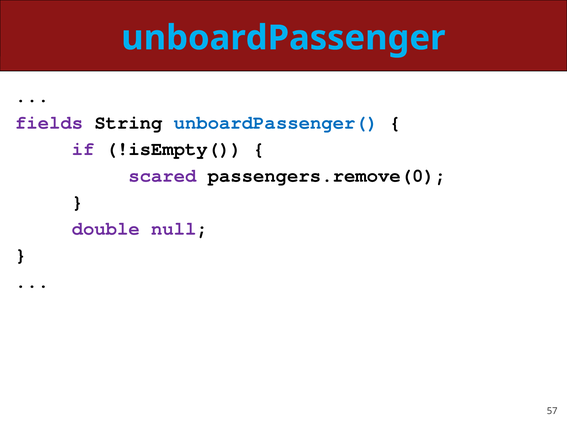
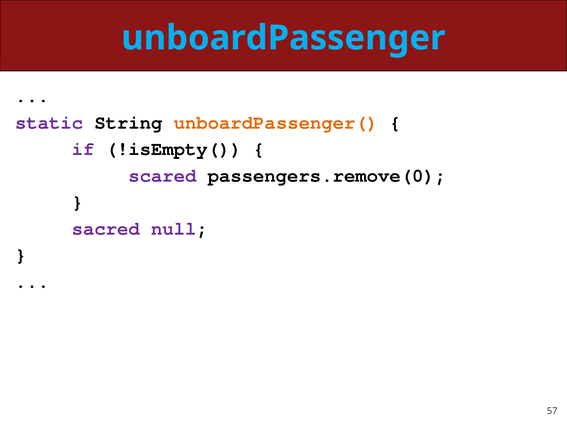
fields: fields -> static (49, 122)
unboardPassenger( colour: blue -> orange (276, 122)
double: double -> sacred (106, 228)
